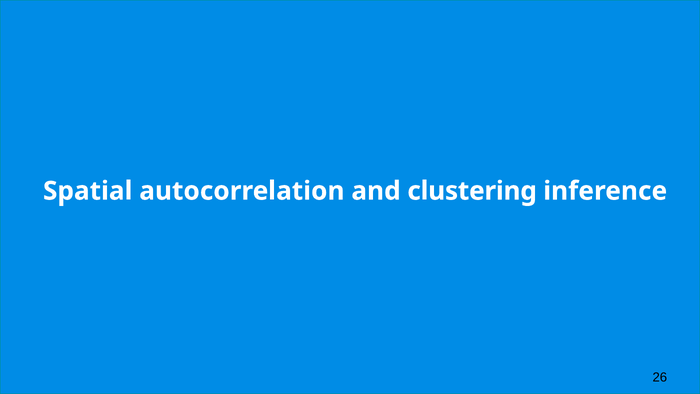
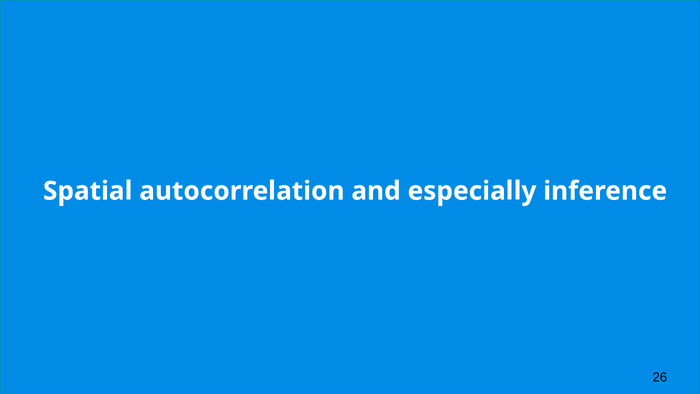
clustering: clustering -> especially (472, 191)
